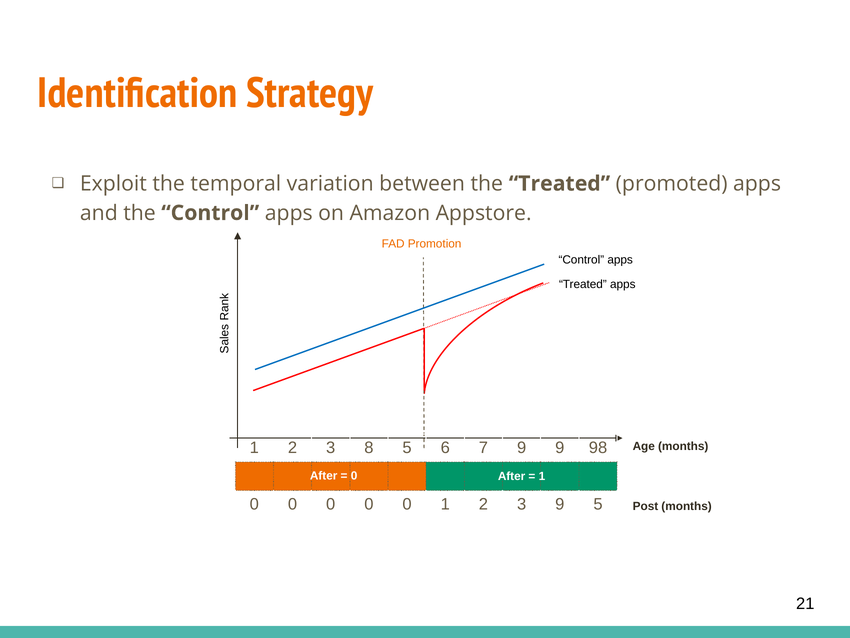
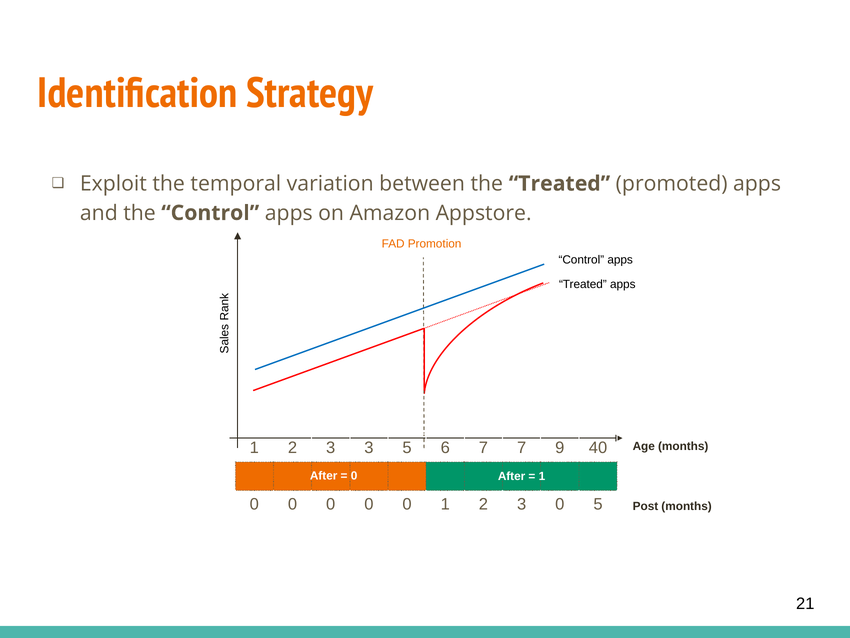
3 8: 8 -> 3 (369, 447)
7 9: 9 -> 7 (522, 447)
98: 98 -> 40 (598, 447)
3 9: 9 -> 0 (560, 504)
